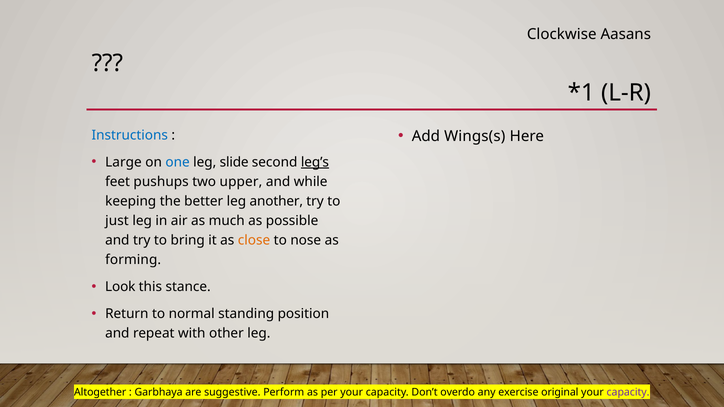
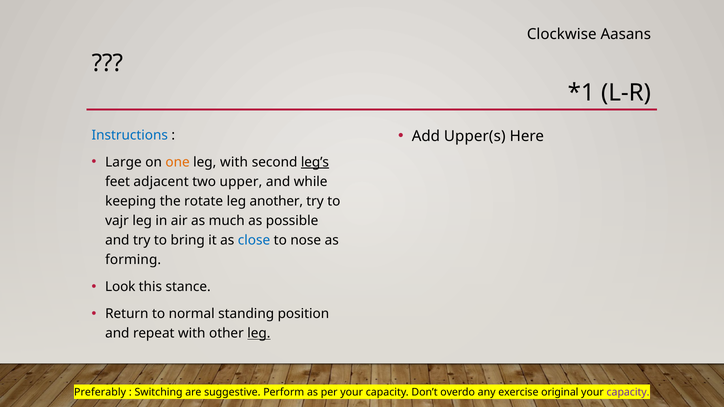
Wings(s: Wings(s -> Upper(s (475, 136)
one colour: blue -> orange (178, 162)
leg slide: slide -> with (234, 162)
pushups: pushups -> adjacent (161, 182)
better: better -> rotate (204, 201)
just: just -> vajr (117, 221)
close colour: orange -> blue (254, 240)
leg underline: none -> present (259, 334)
Altogether: Altogether -> Preferably (100, 393)
Garbhaya: Garbhaya -> Switching (159, 393)
